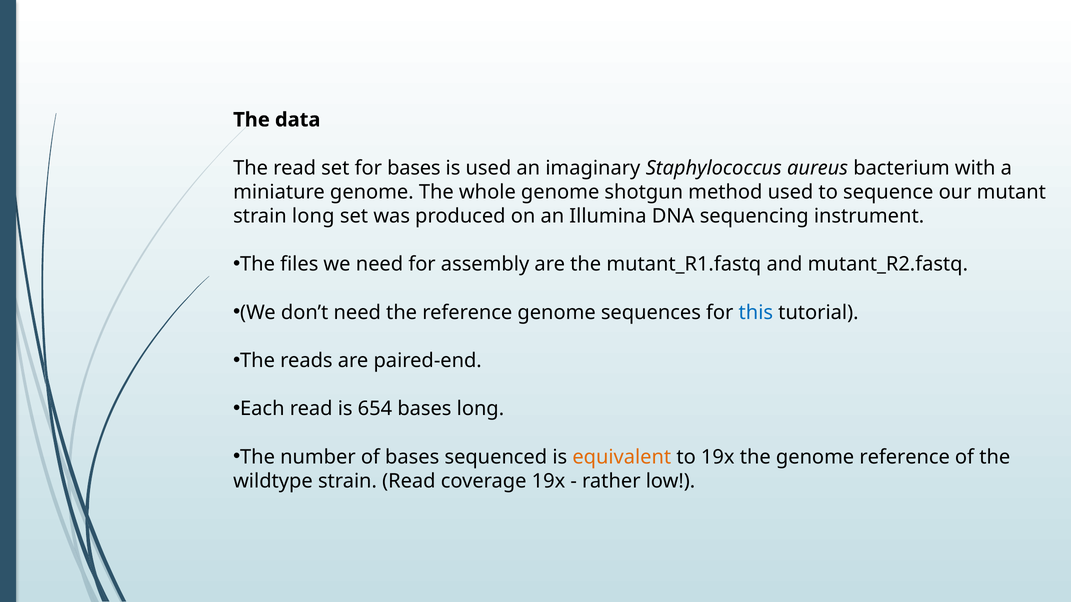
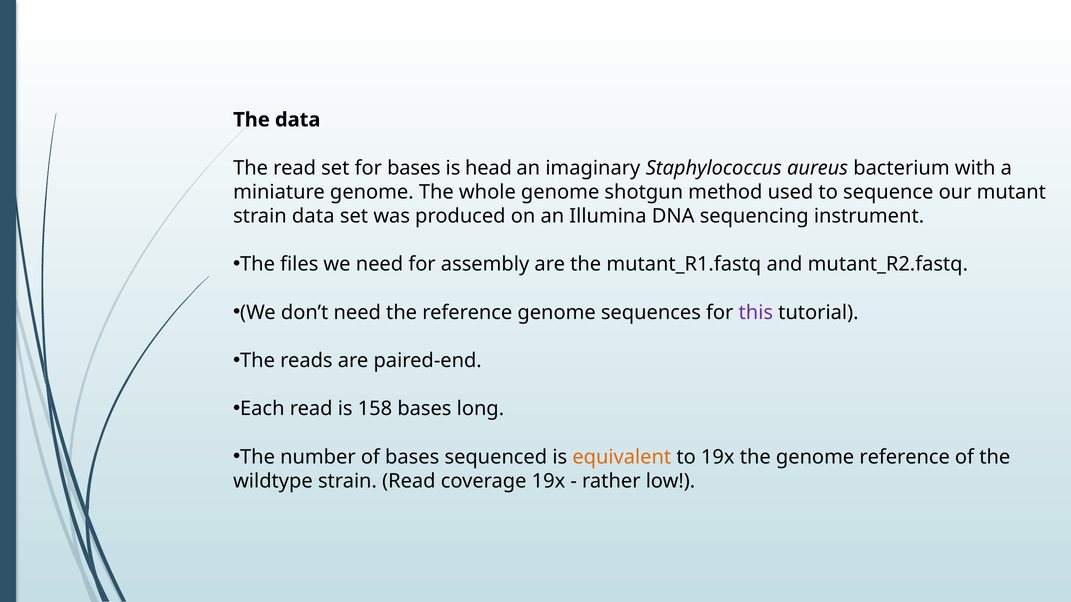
is used: used -> head (488, 168)
strain long: long -> data (313, 216)
this colour: blue -> purple (756, 313)
654: 654 -> 158 (375, 409)
